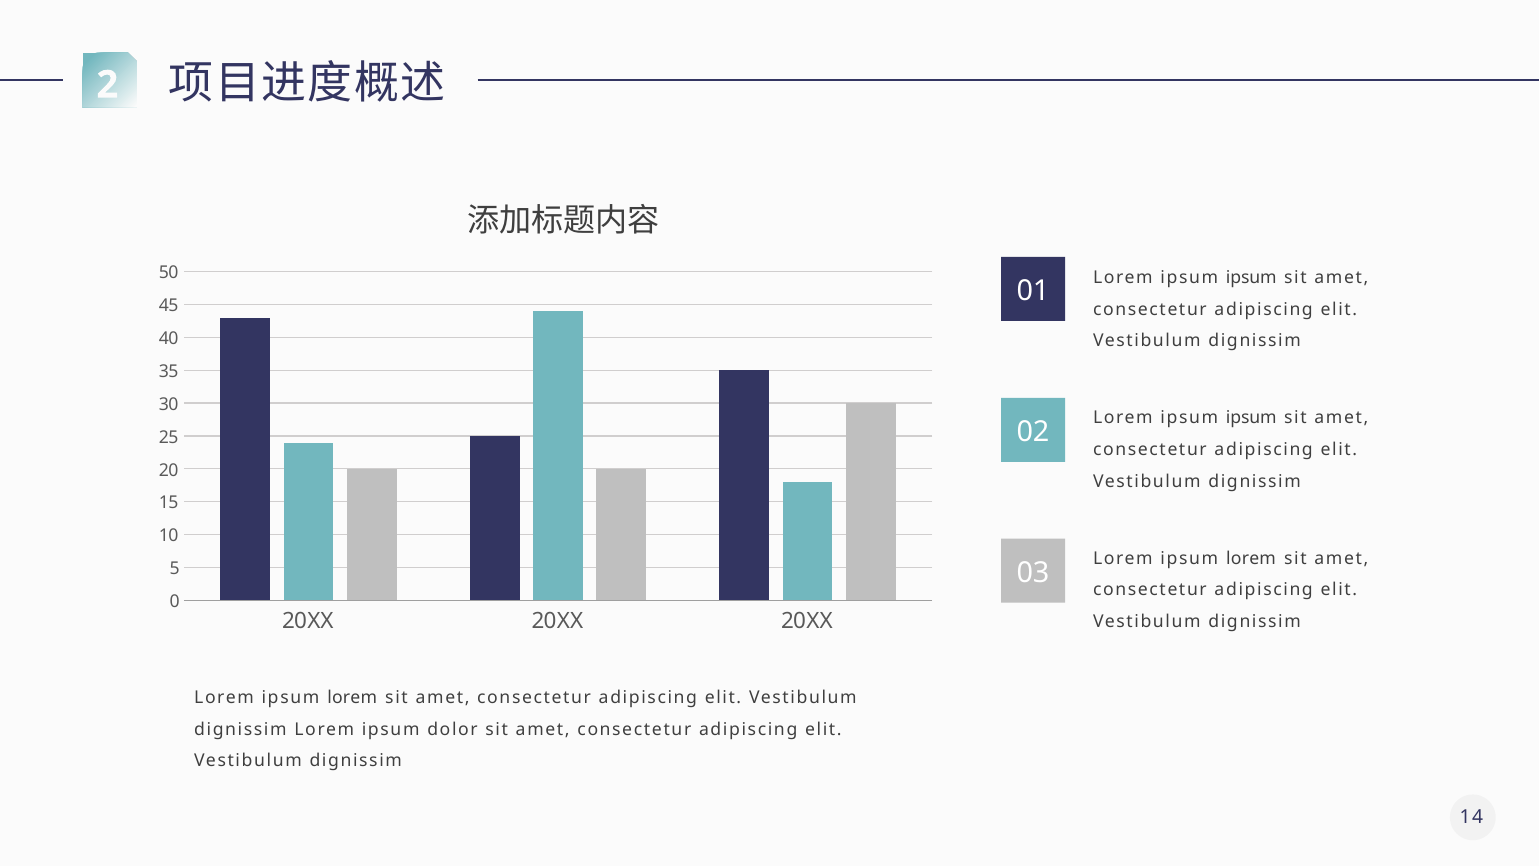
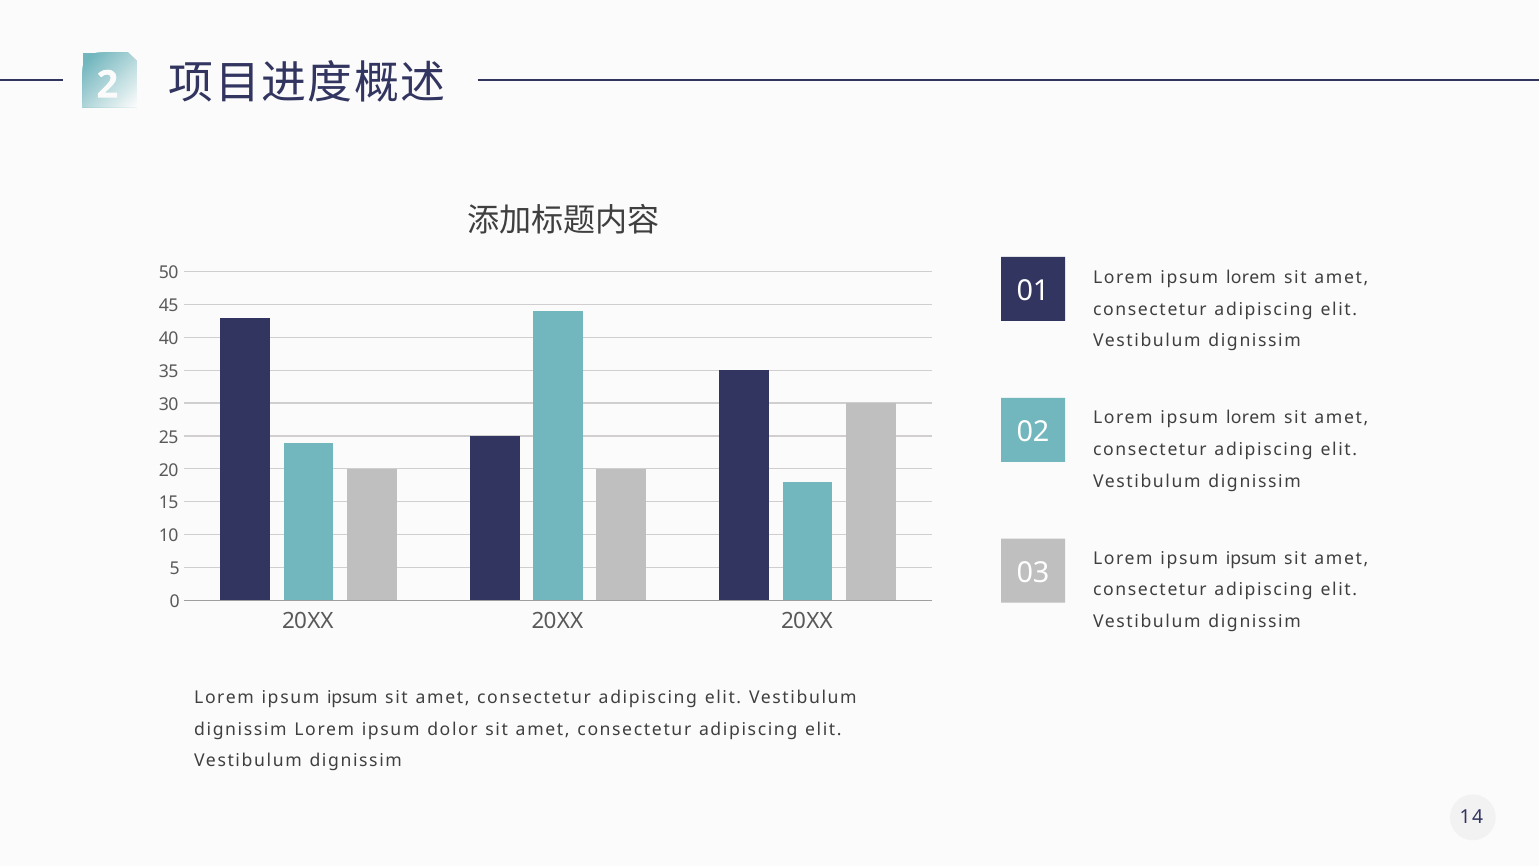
ipsum: ipsum -> lorem (1251, 277)
ipsum: ipsum -> lorem (1251, 418)
lorem: lorem -> ipsum (1251, 558)
lorem: lorem -> ipsum (352, 697)
